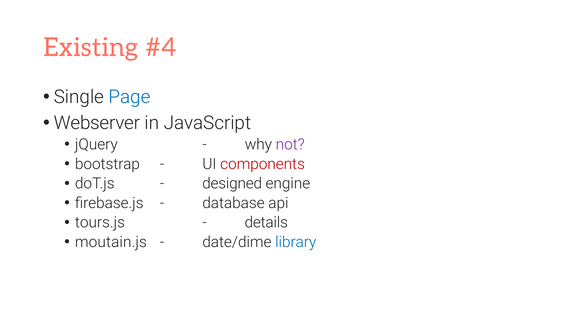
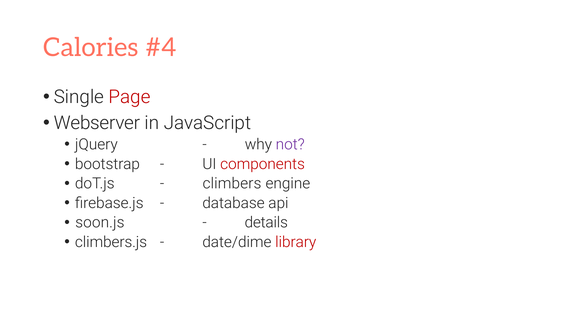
Existing: Existing -> Calories (91, 48)
Page colour: blue -> red (130, 97)
designed: designed -> climbers (232, 184)
tours.js: tours.js -> soon.js (100, 223)
moutain.js: moutain.js -> climbers.js (111, 242)
library colour: blue -> red (296, 242)
